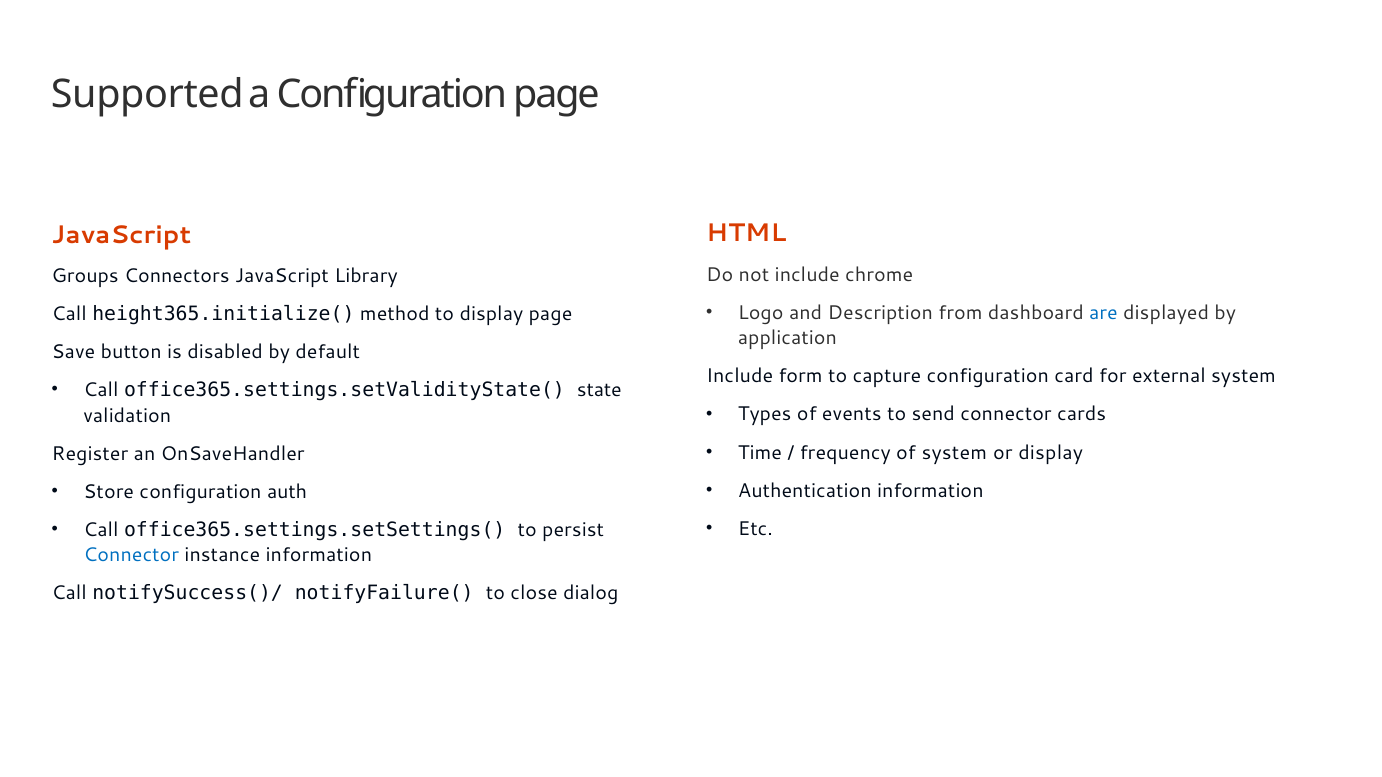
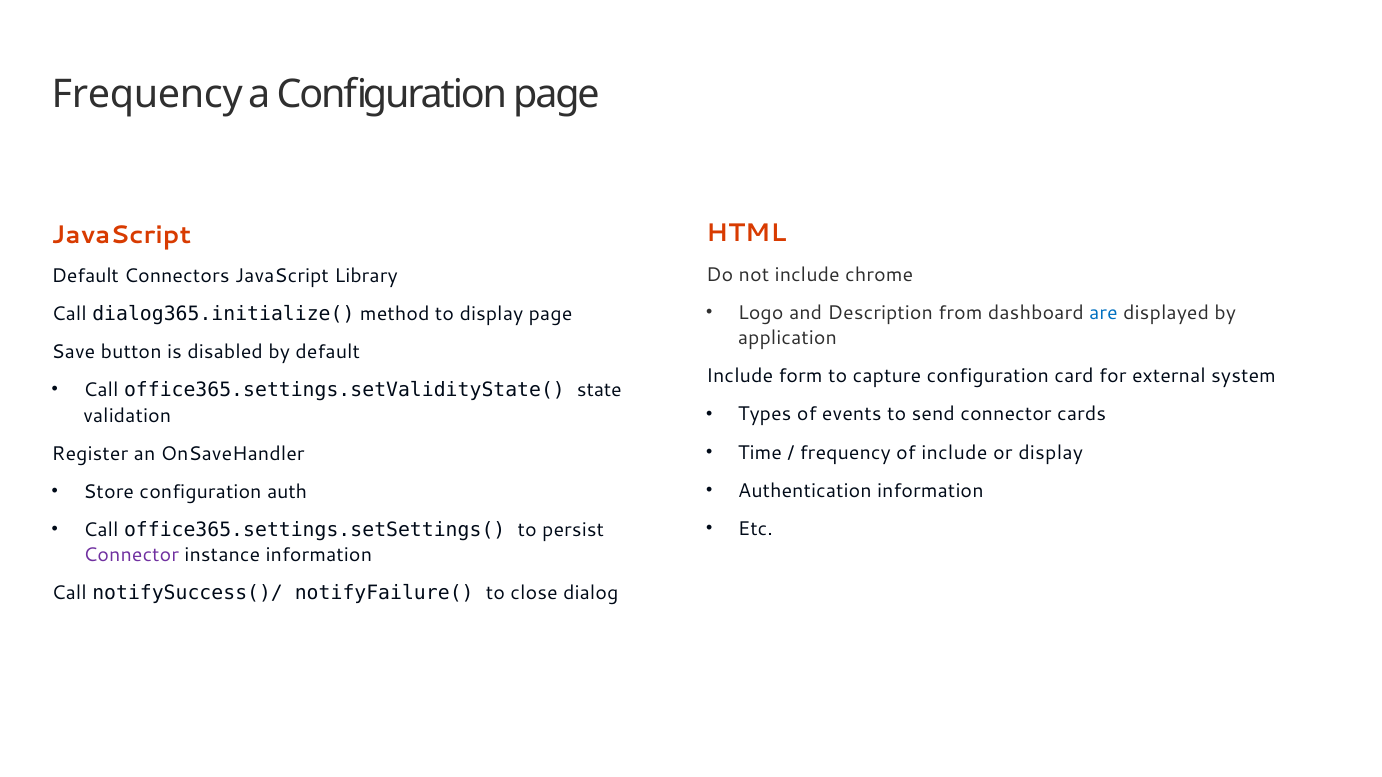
Supported: Supported -> Frequency (147, 95)
Groups: Groups -> Default (85, 276)
height365.initialize(: height365.initialize( -> dialog365.initialize( (223, 314)
of system: system -> include (954, 453)
Connector colour: blue -> purple (131, 555)
